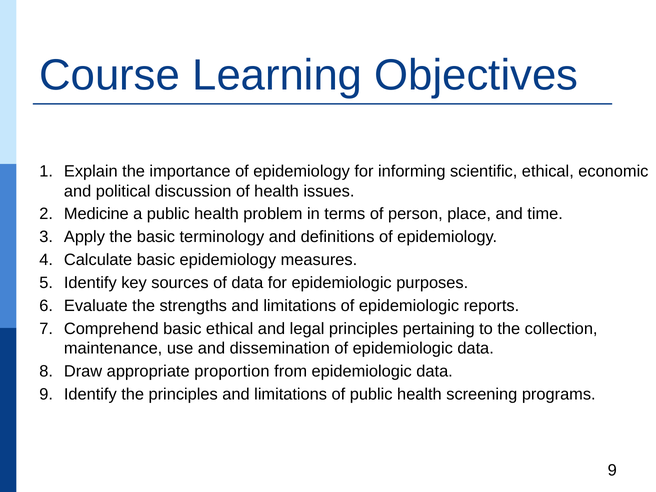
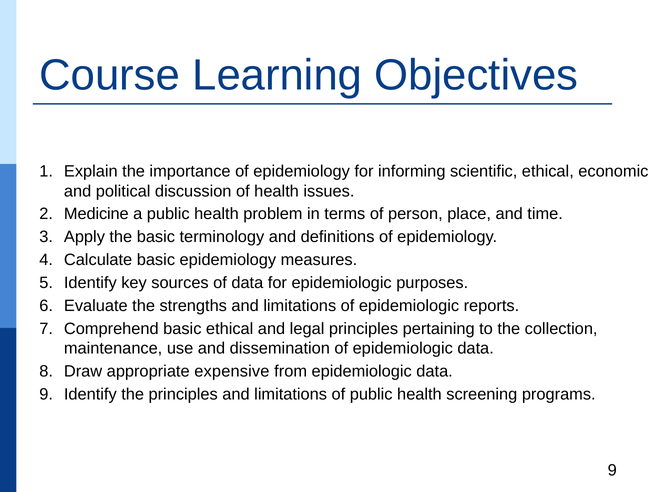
proportion: proportion -> expensive (232, 372)
